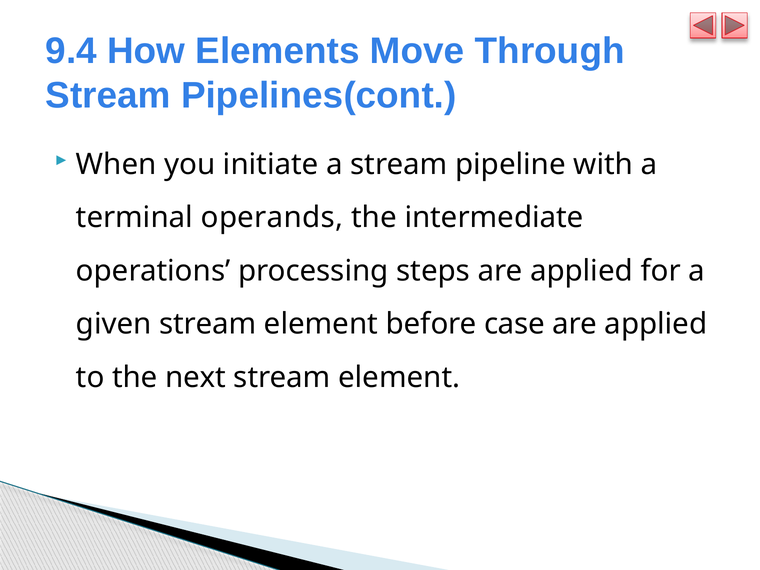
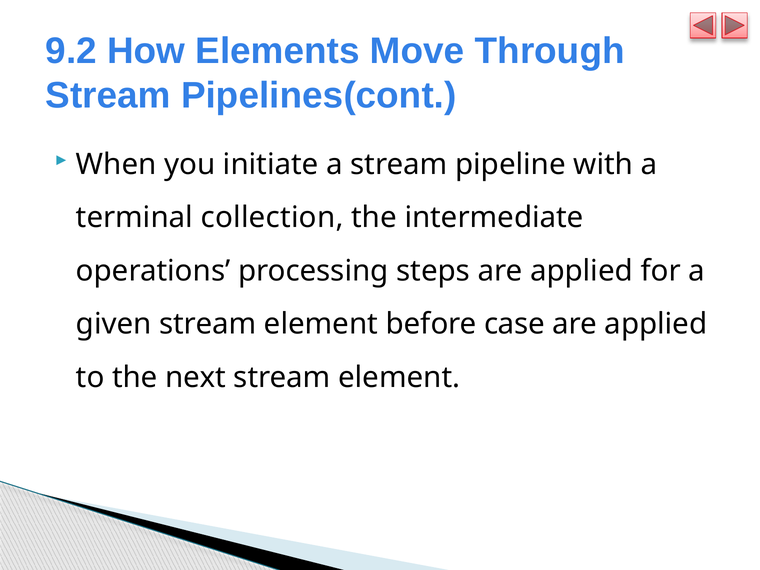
9.4: 9.4 -> 9.2 (71, 51)
operands: operands -> collection (272, 218)
